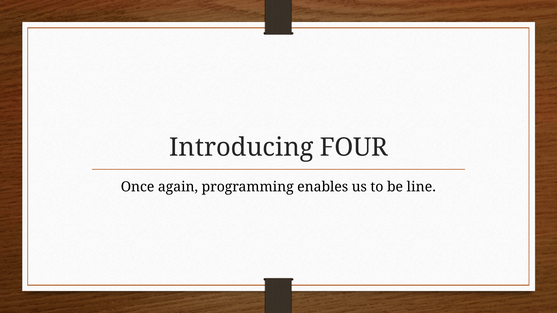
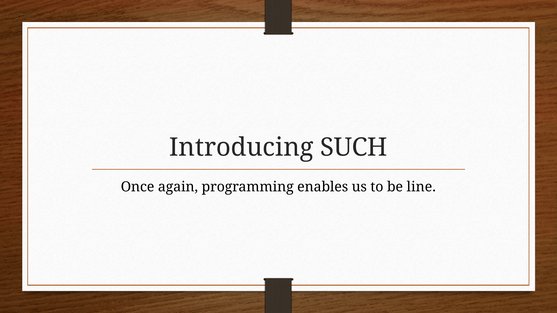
FOUR: FOUR -> SUCH (354, 148)
